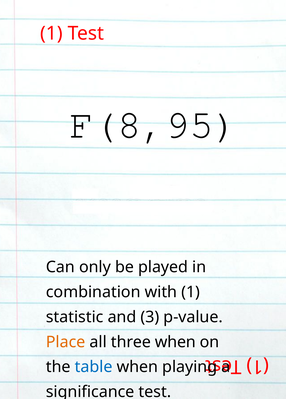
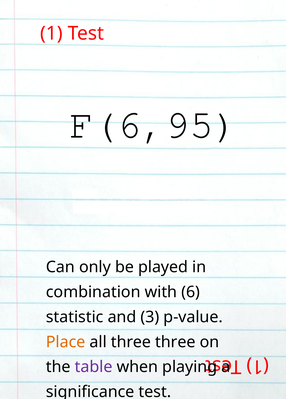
F(8,95: F(8,95 -> F(6,95 (153, 125)
with 1: 1 -> 6 (191, 292)
three when: when -> three (175, 342)
table colour: blue -> purple (94, 367)
